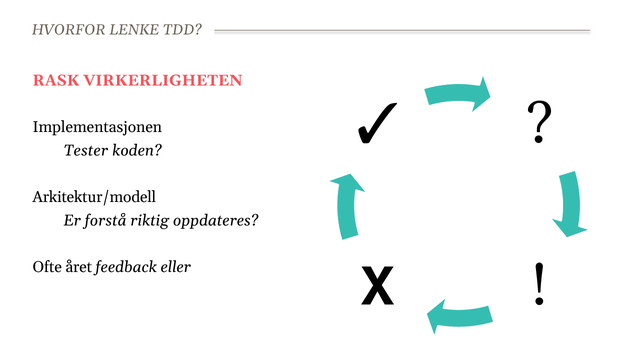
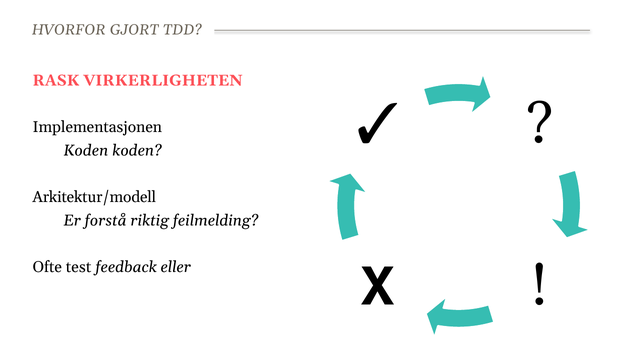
LENKE: LENKE -> GJORT (134, 30)
Tester: Tester -> Koden (86, 150)
oppdateres: oppdateres -> feilmelding (216, 220)
året: året -> test (79, 267)
